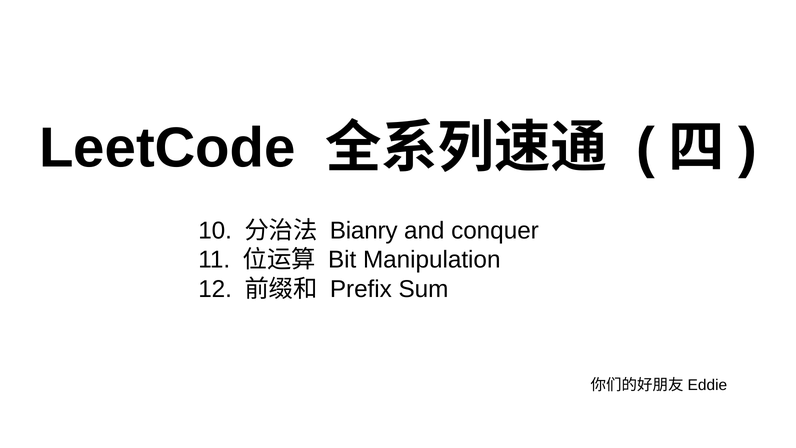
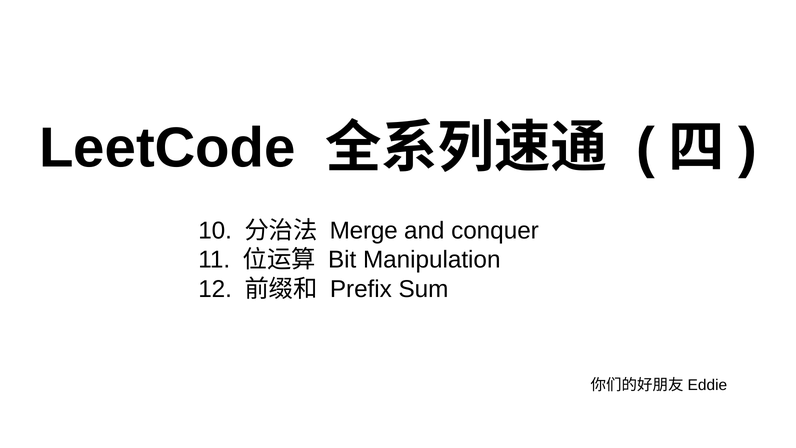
Bianry: Bianry -> Merge (364, 231)
